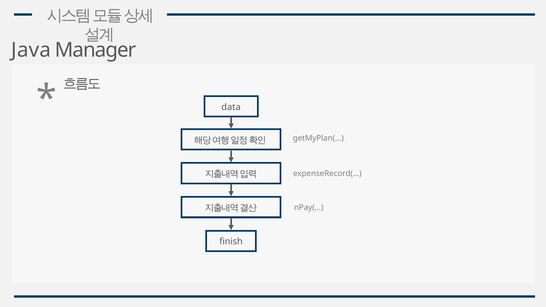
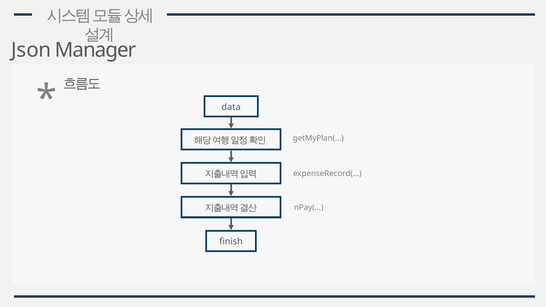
Java: Java -> Json (31, 50)
